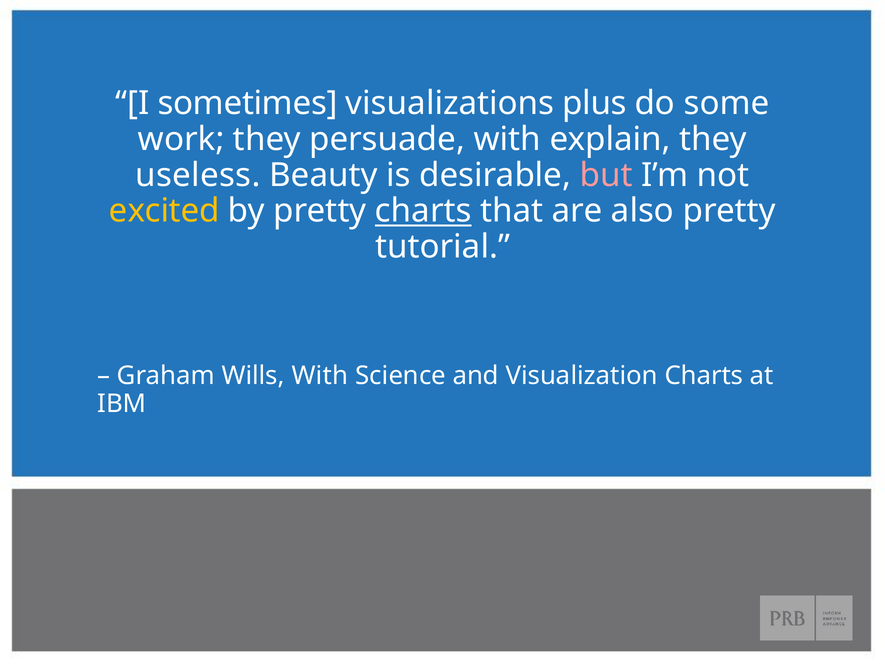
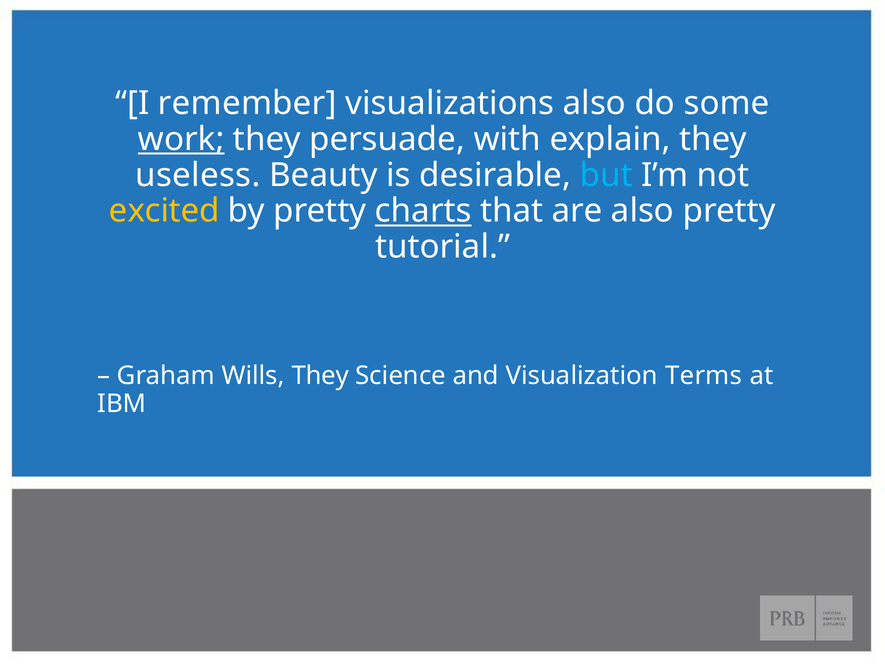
sometimes: sometimes -> remember (247, 103)
visualizations plus: plus -> also (594, 103)
work underline: none -> present (181, 139)
but colour: pink -> light blue (606, 175)
Wills With: With -> They (320, 375)
Visualization Charts: Charts -> Terms (704, 375)
